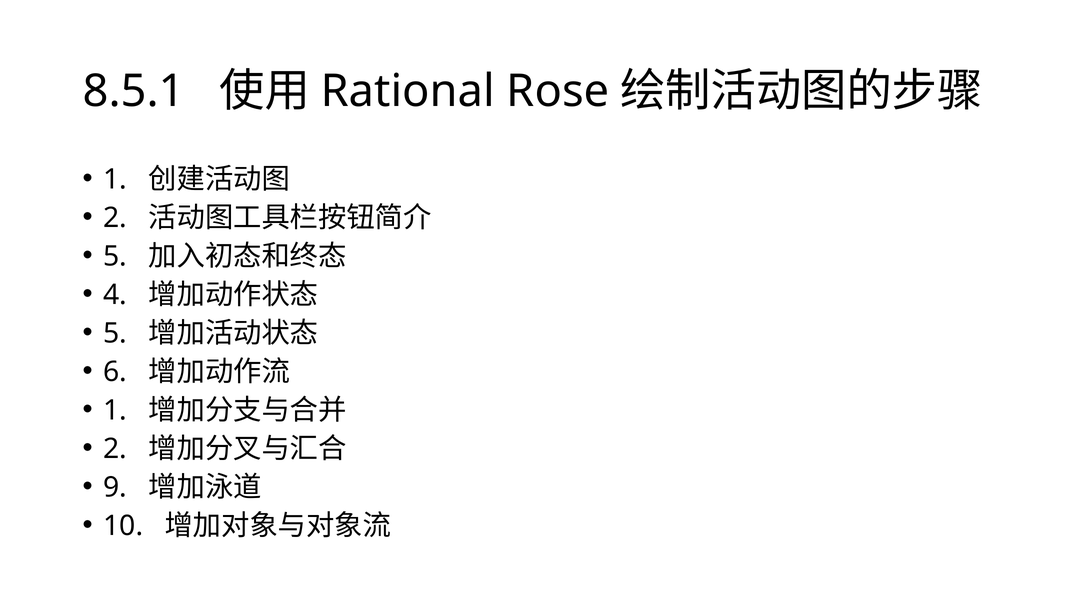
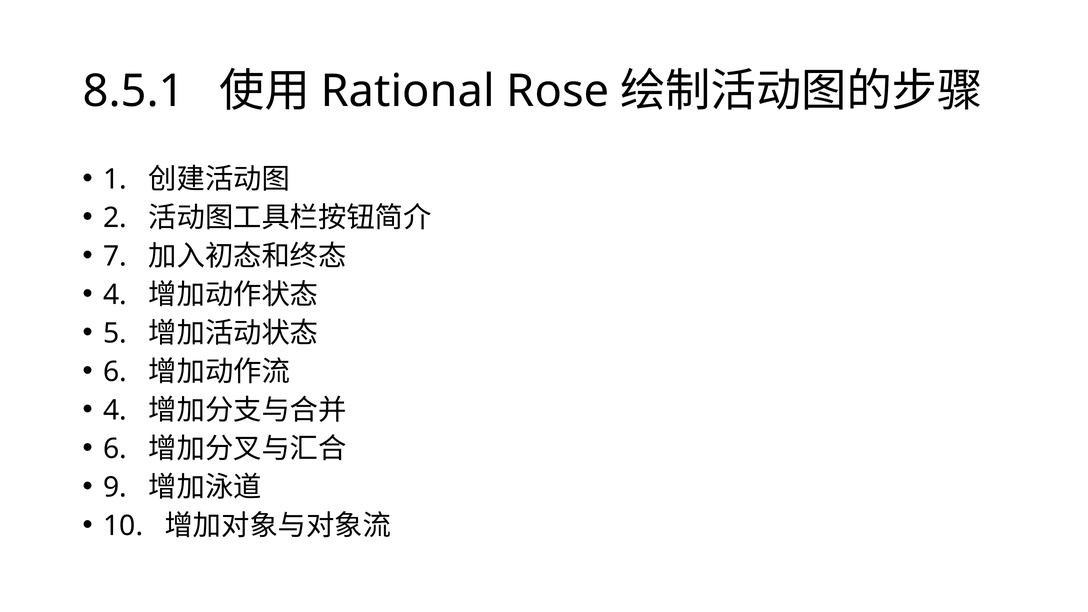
5: 5 -> 7 (115, 256)
1: 1 -> 4 (115, 410)
2: 2 -> 6 (115, 449)
